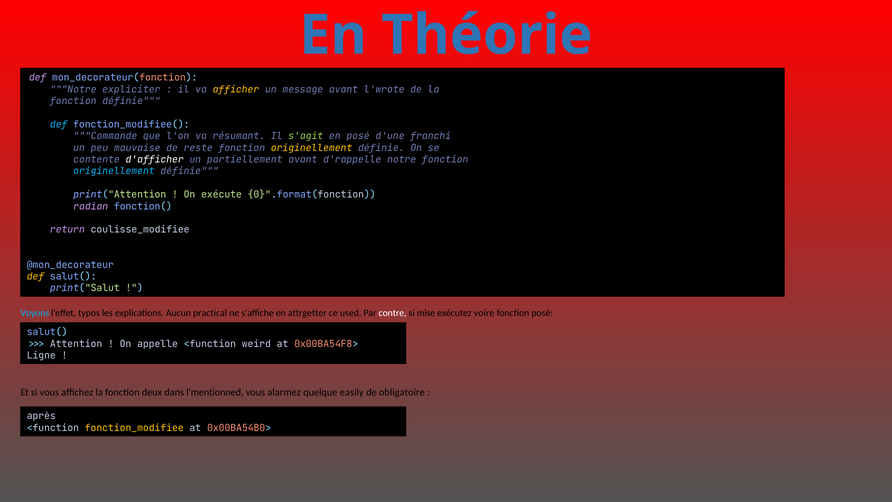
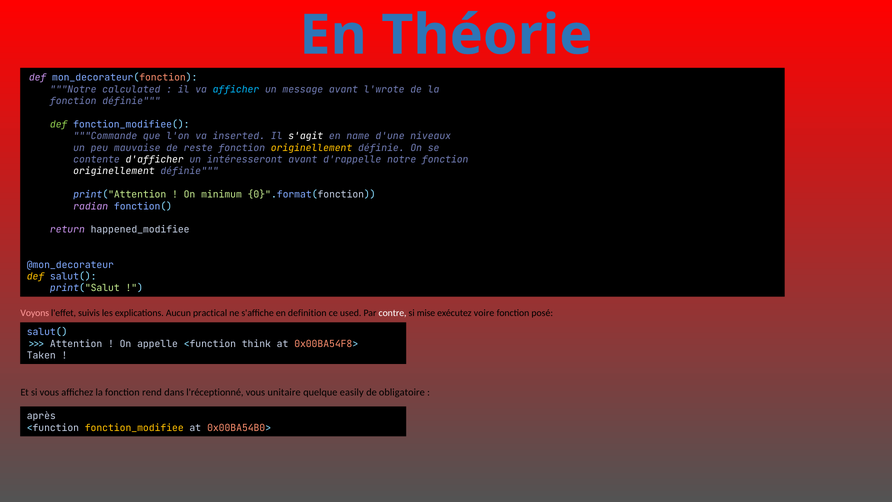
expliciter: expliciter -> calculated (131, 89)
afficher colour: yellow -> light blue (236, 89)
def colour: light blue -> light green (59, 124)
résumant: résumant -> inserted (239, 136)
s'agit colour: light green -> white (306, 136)
en posé: posé -> name (358, 136)
franchi: franchi -> niveaux (431, 136)
partiellement: partiellement -> intéresseront (245, 159)
originellement colour: light blue -> white (114, 171)
exécute: exécute -> minimum (222, 195)
coulisse_modifiee: coulisse_modifiee -> happened_modifiee (140, 230)
Voyons colour: light blue -> pink (35, 313)
typos: typos -> suivis (89, 313)
attrgetter: attrgetter -> definition (307, 313)
weird: weird -> think (256, 344)
Ligne: Ligne -> Taken (41, 355)
deux: deux -> rend (152, 392)
l'mentionned: l'mentionned -> l'réceptionné (215, 392)
alarmez: alarmez -> unitaire (284, 392)
